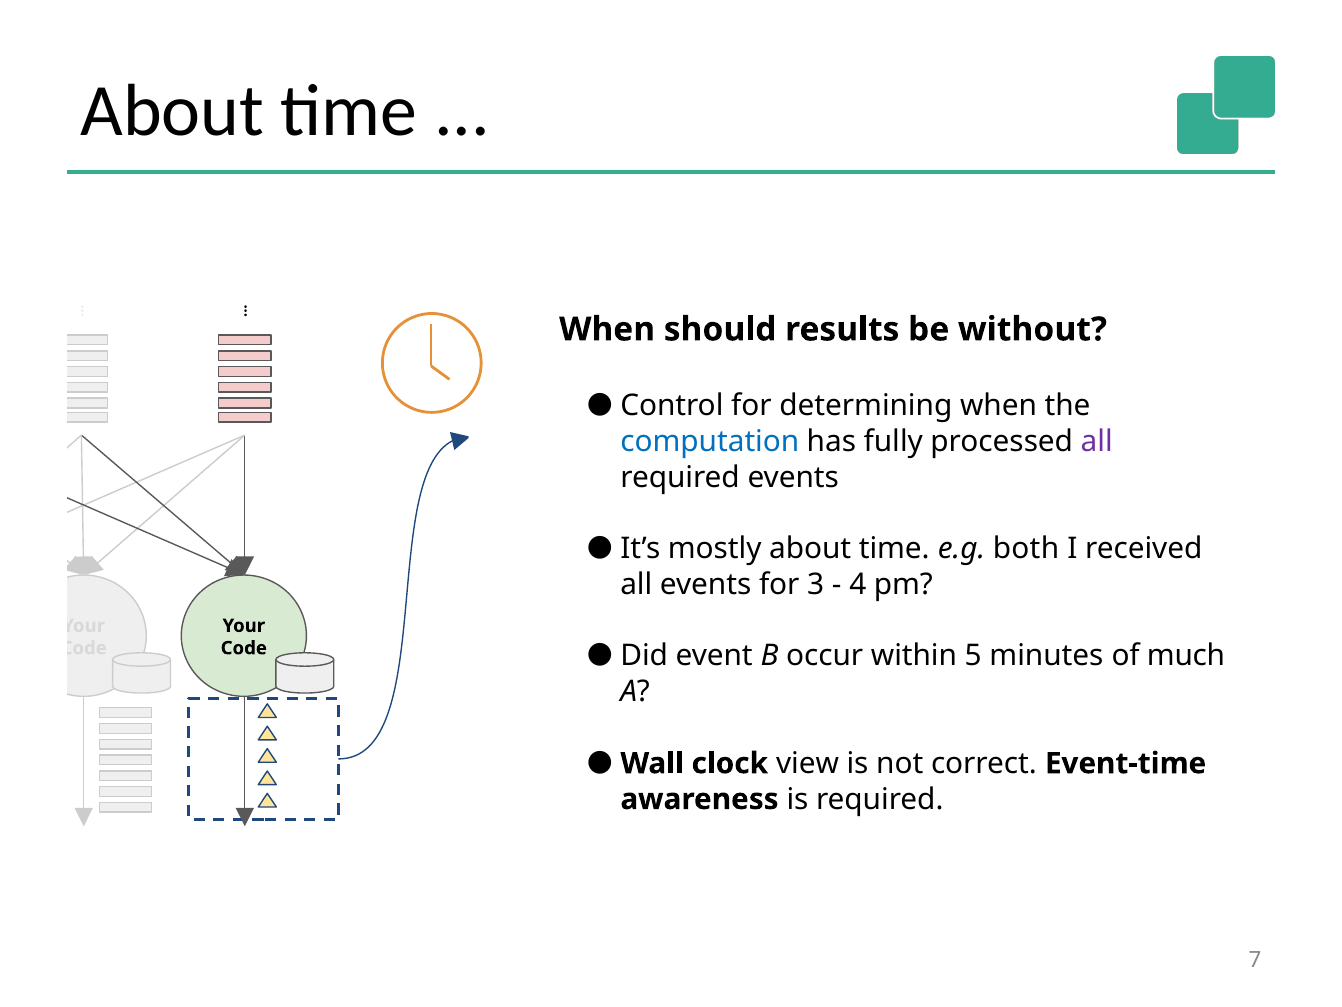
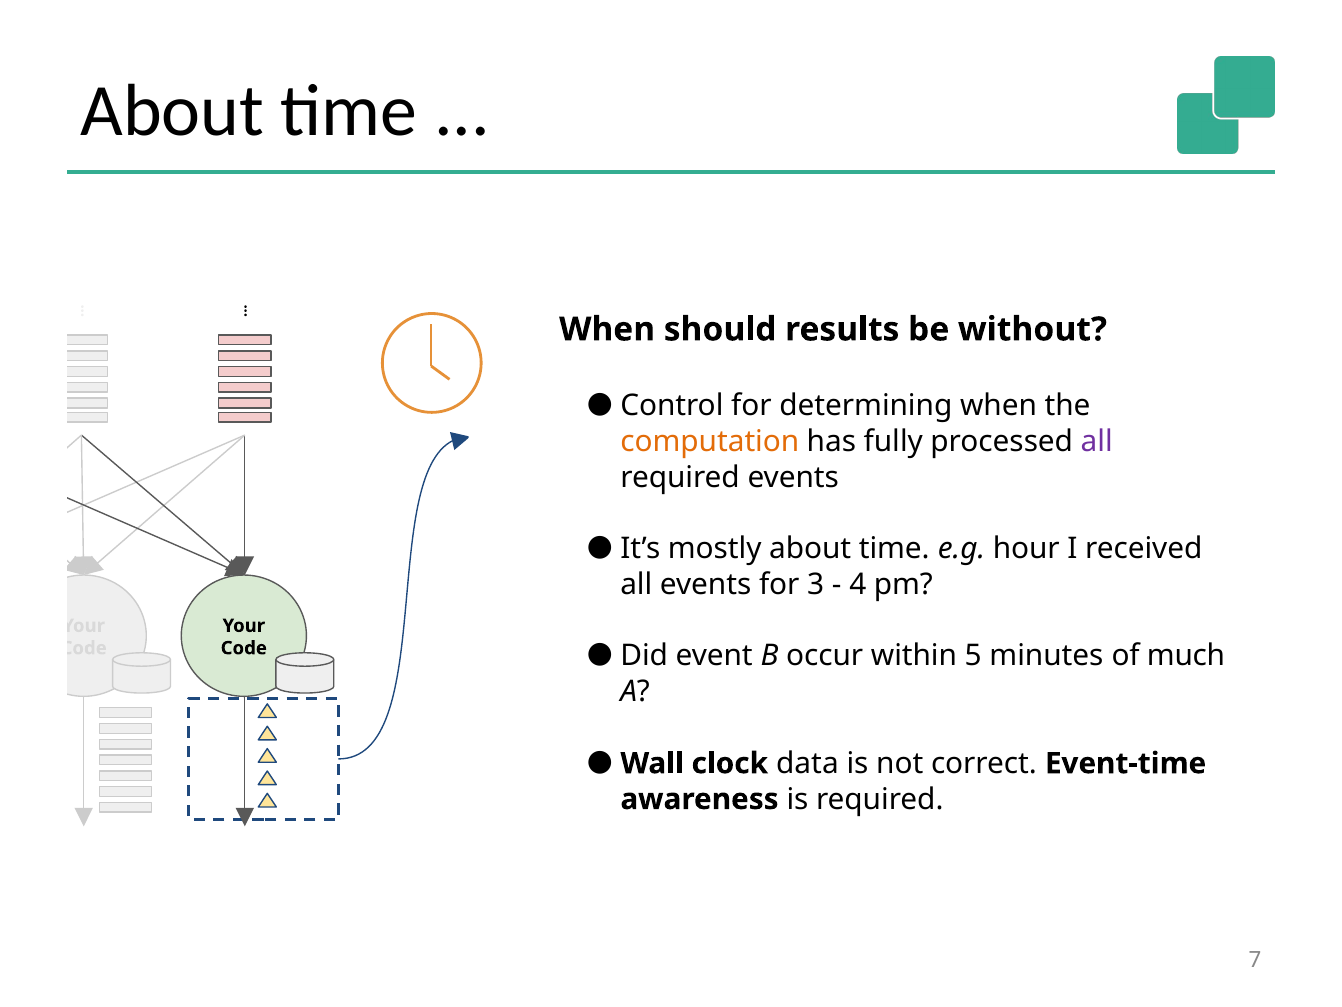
computation colour: blue -> orange (710, 441)
both: both -> hour (1026, 548)
view: view -> data (807, 763)
